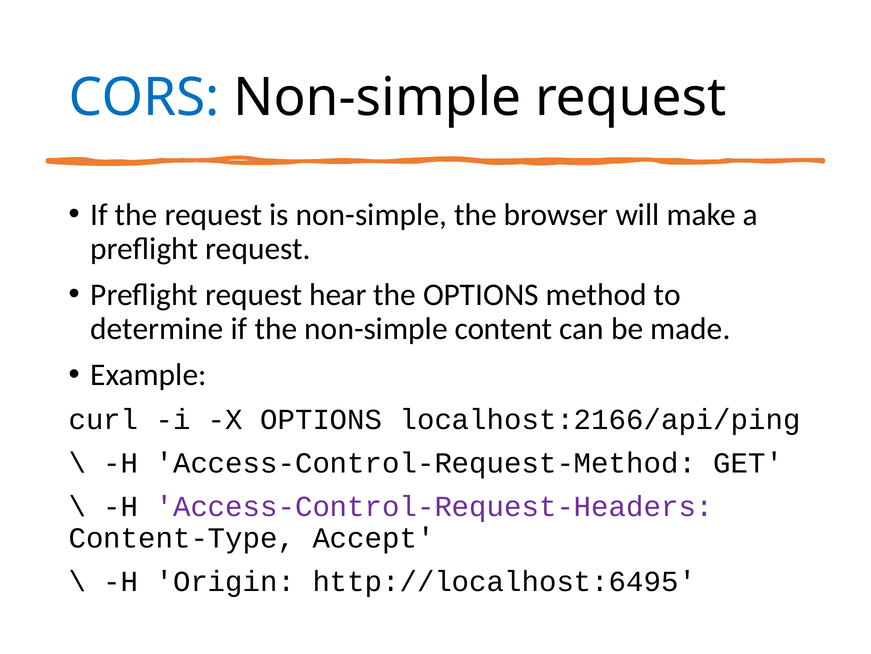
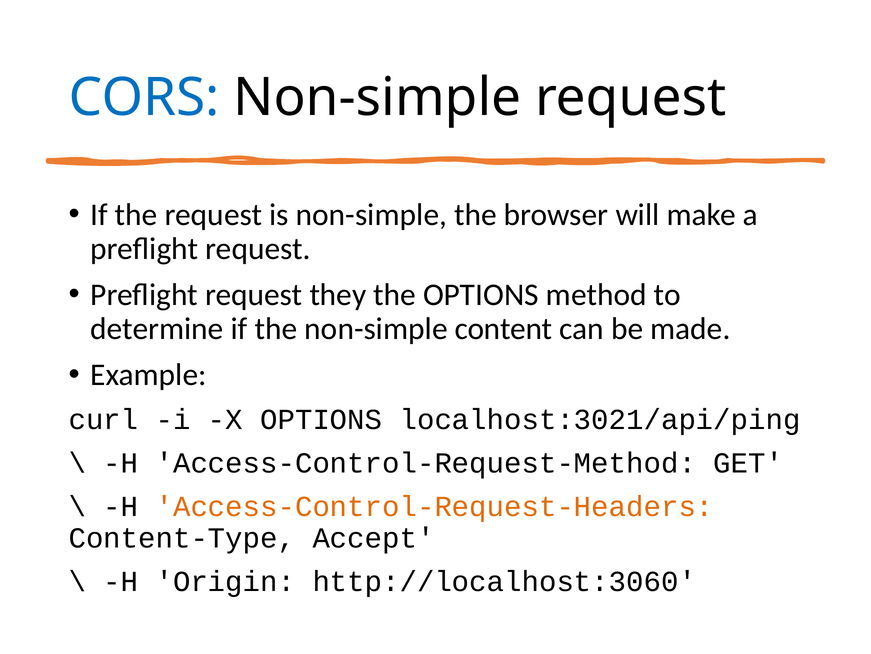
hear: hear -> they (338, 294)
localhost:2166/api/ping: localhost:2166/api/ping -> localhost:3021/api/ping (600, 419)
Access-Control-Request-Headers colour: purple -> orange (435, 506)
http://localhost:6495: http://localhost:6495 -> http://localhost:3060 (504, 581)
